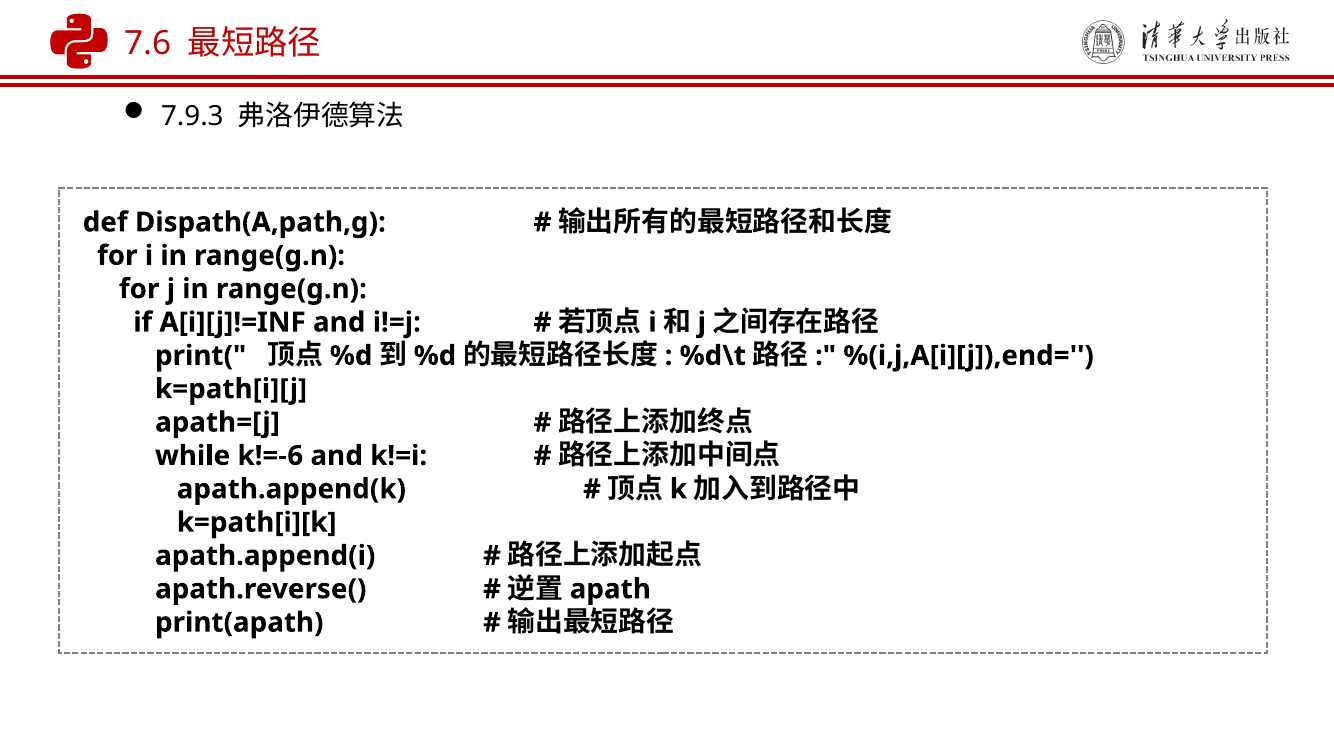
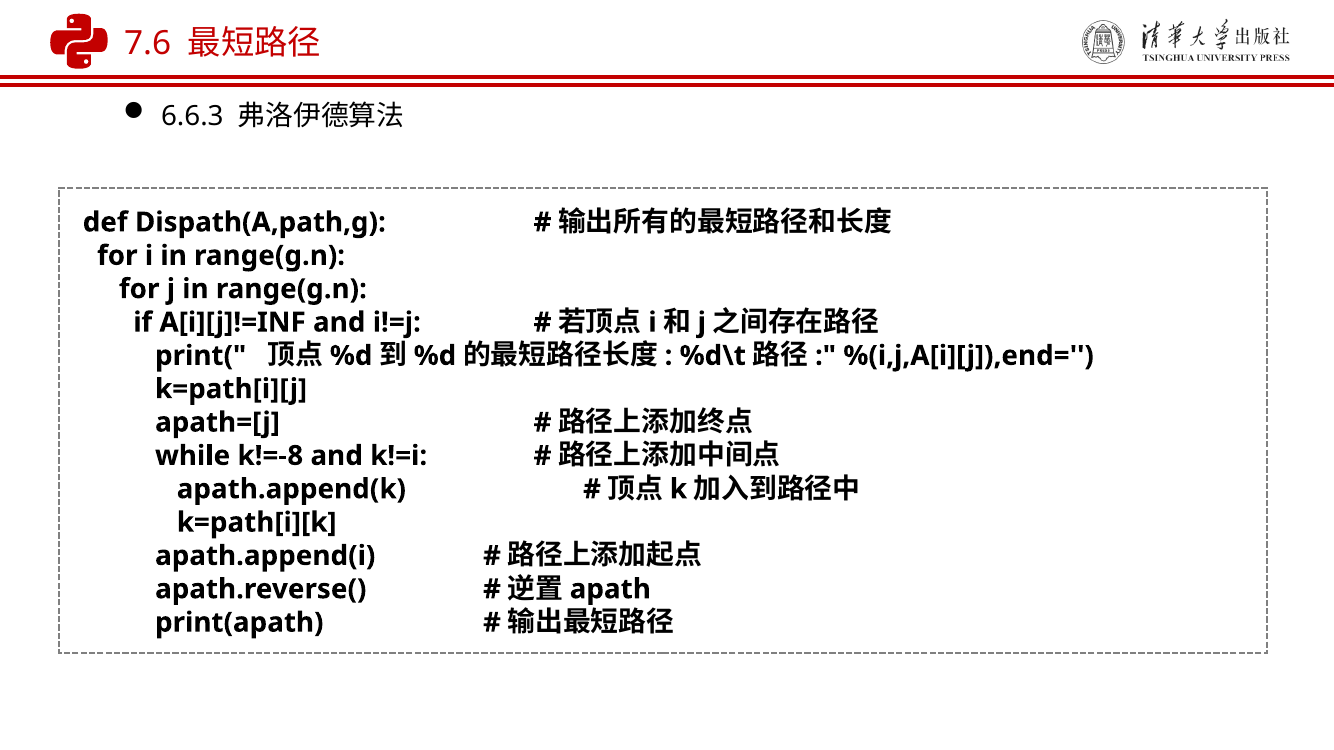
7.9.3: 7.9.3 -> 6.6.3 (192, 116)
k!=-6: k!=-6 -> k!=-8 (270, 456)
